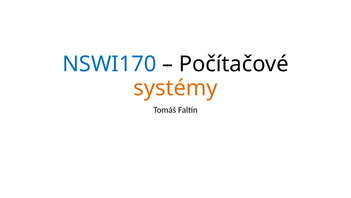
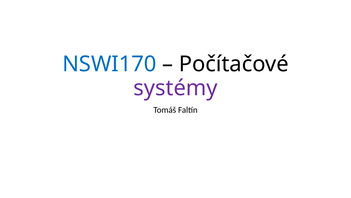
systémy colour: orange -> purple (175, 88)
